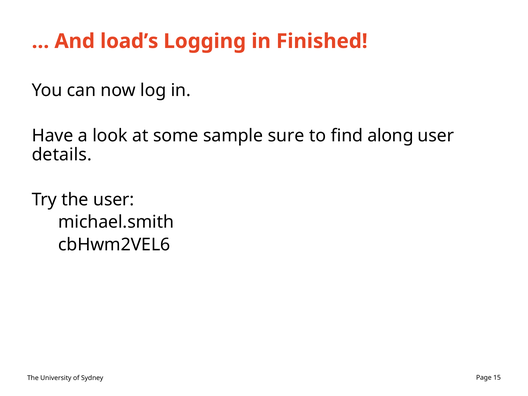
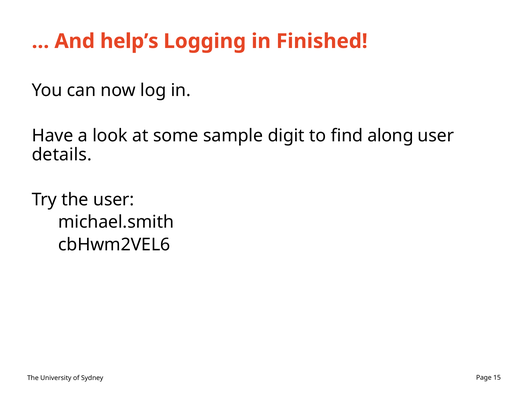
load’s: load’s -> help’s (129, 41)
sure: sure -> digit (286, 136)
